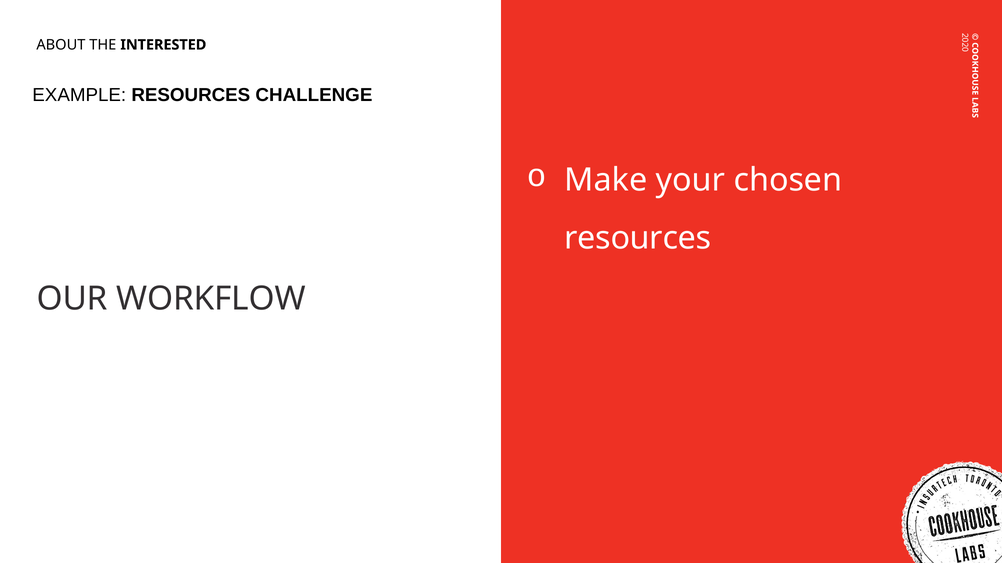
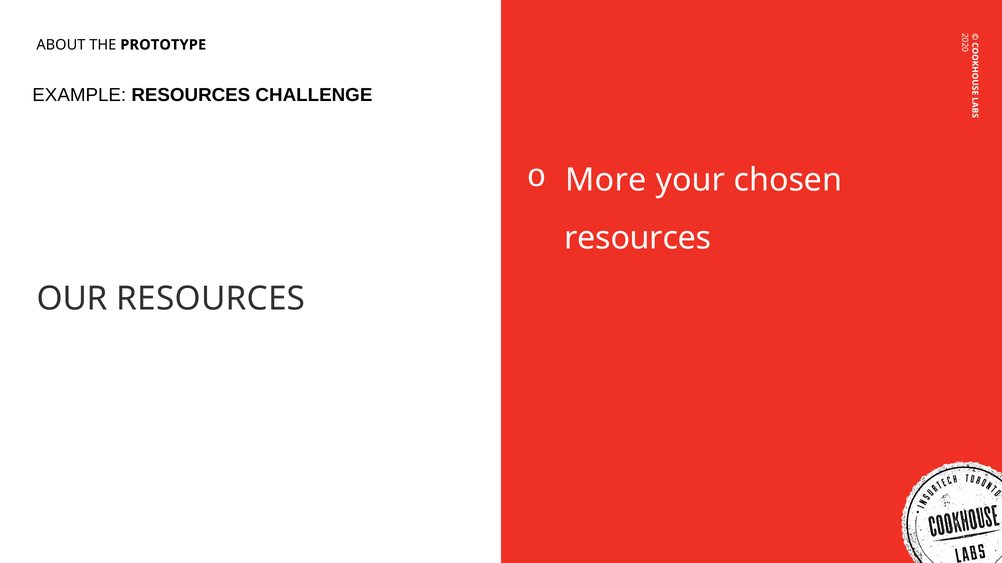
INTERESTED: INTERESTED -> PROTOTYPE (163, 45)
Make: Make -> More (606, 180)
OUR WORKFLOW: WORKFLOW -> RESOURCES (211, 299)
